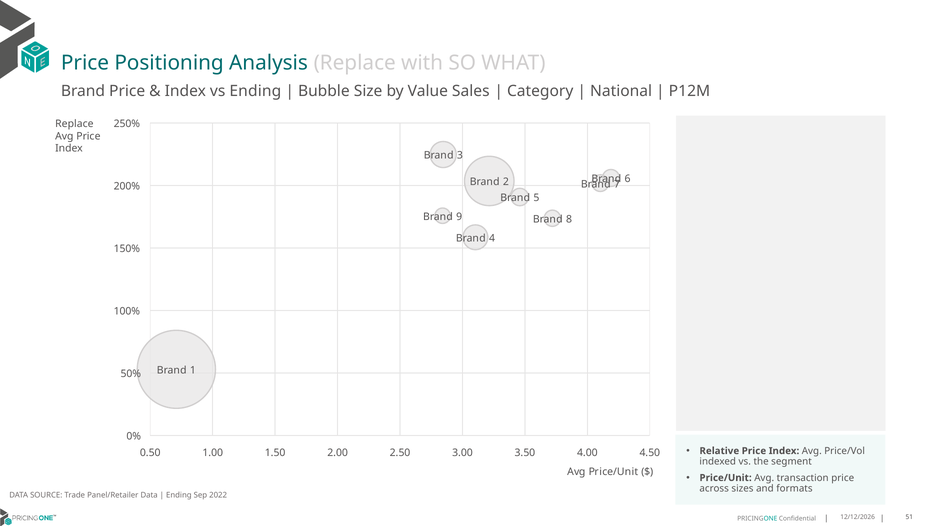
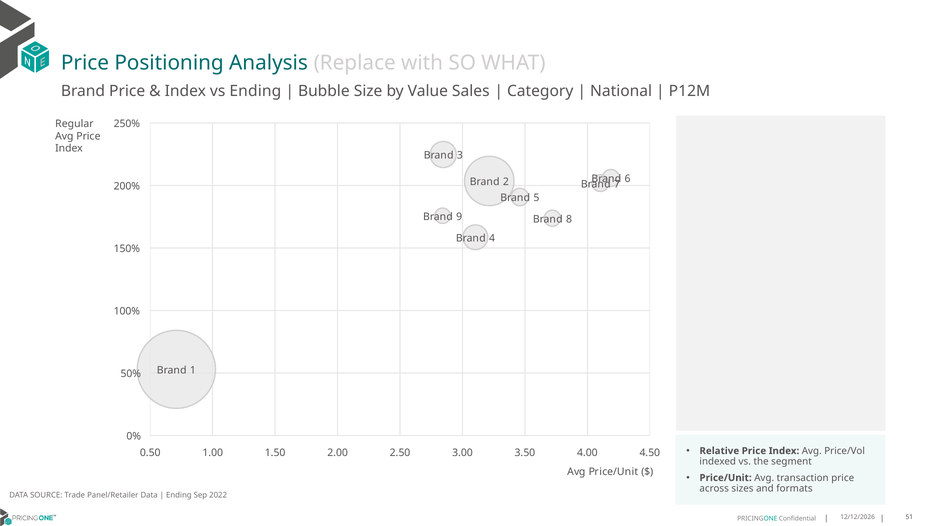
Replace: Replace -> Regular (74, 124)
